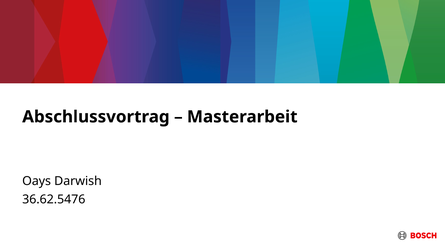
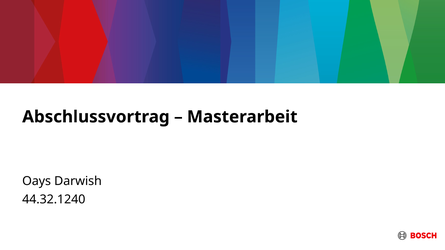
36.62.5476: 36.62.5476 -> 44.32.1240 (54, 200)
